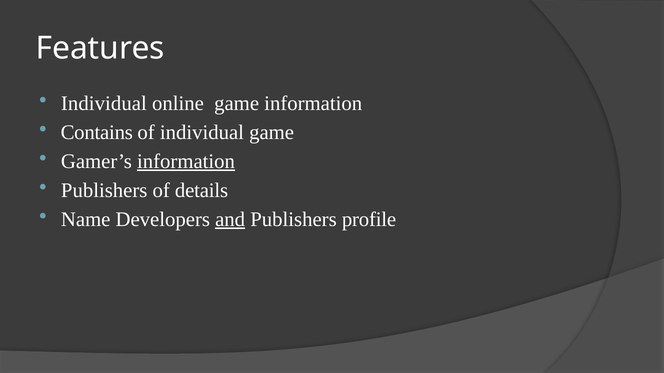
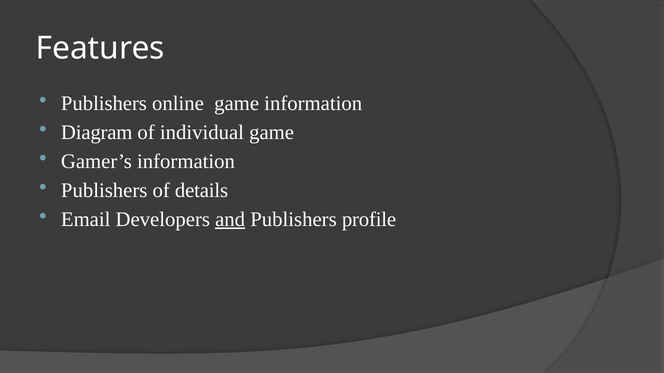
Individual: Individual -> Publishers (104, 103)
Contains: Contains -> Diagram (97, 133)
information underline: present -> none (186, 162)
Name: Name -> Email (86, 220)
